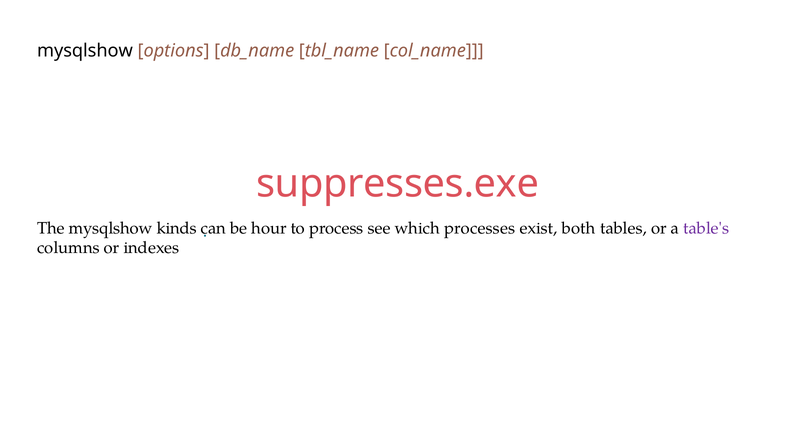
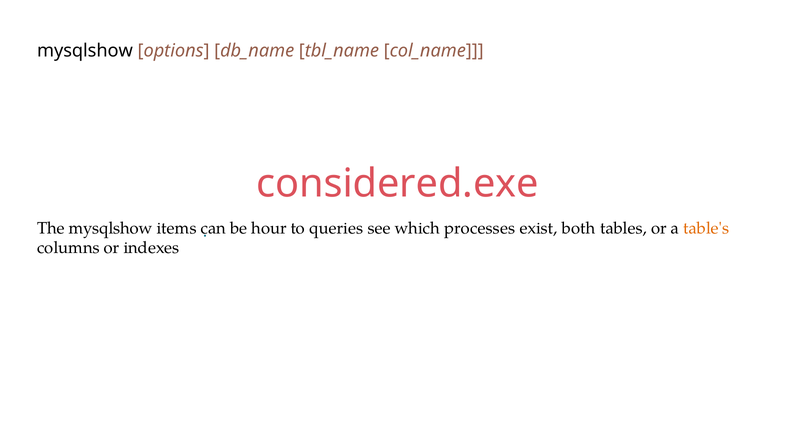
suppresses.exe: suppresses.exe -> considered.exe (397, 184)
kinds: kinds -> items (177, 228)
process: process -> queries (336, 228)
table's colour: purple -> orange (706, 228)
